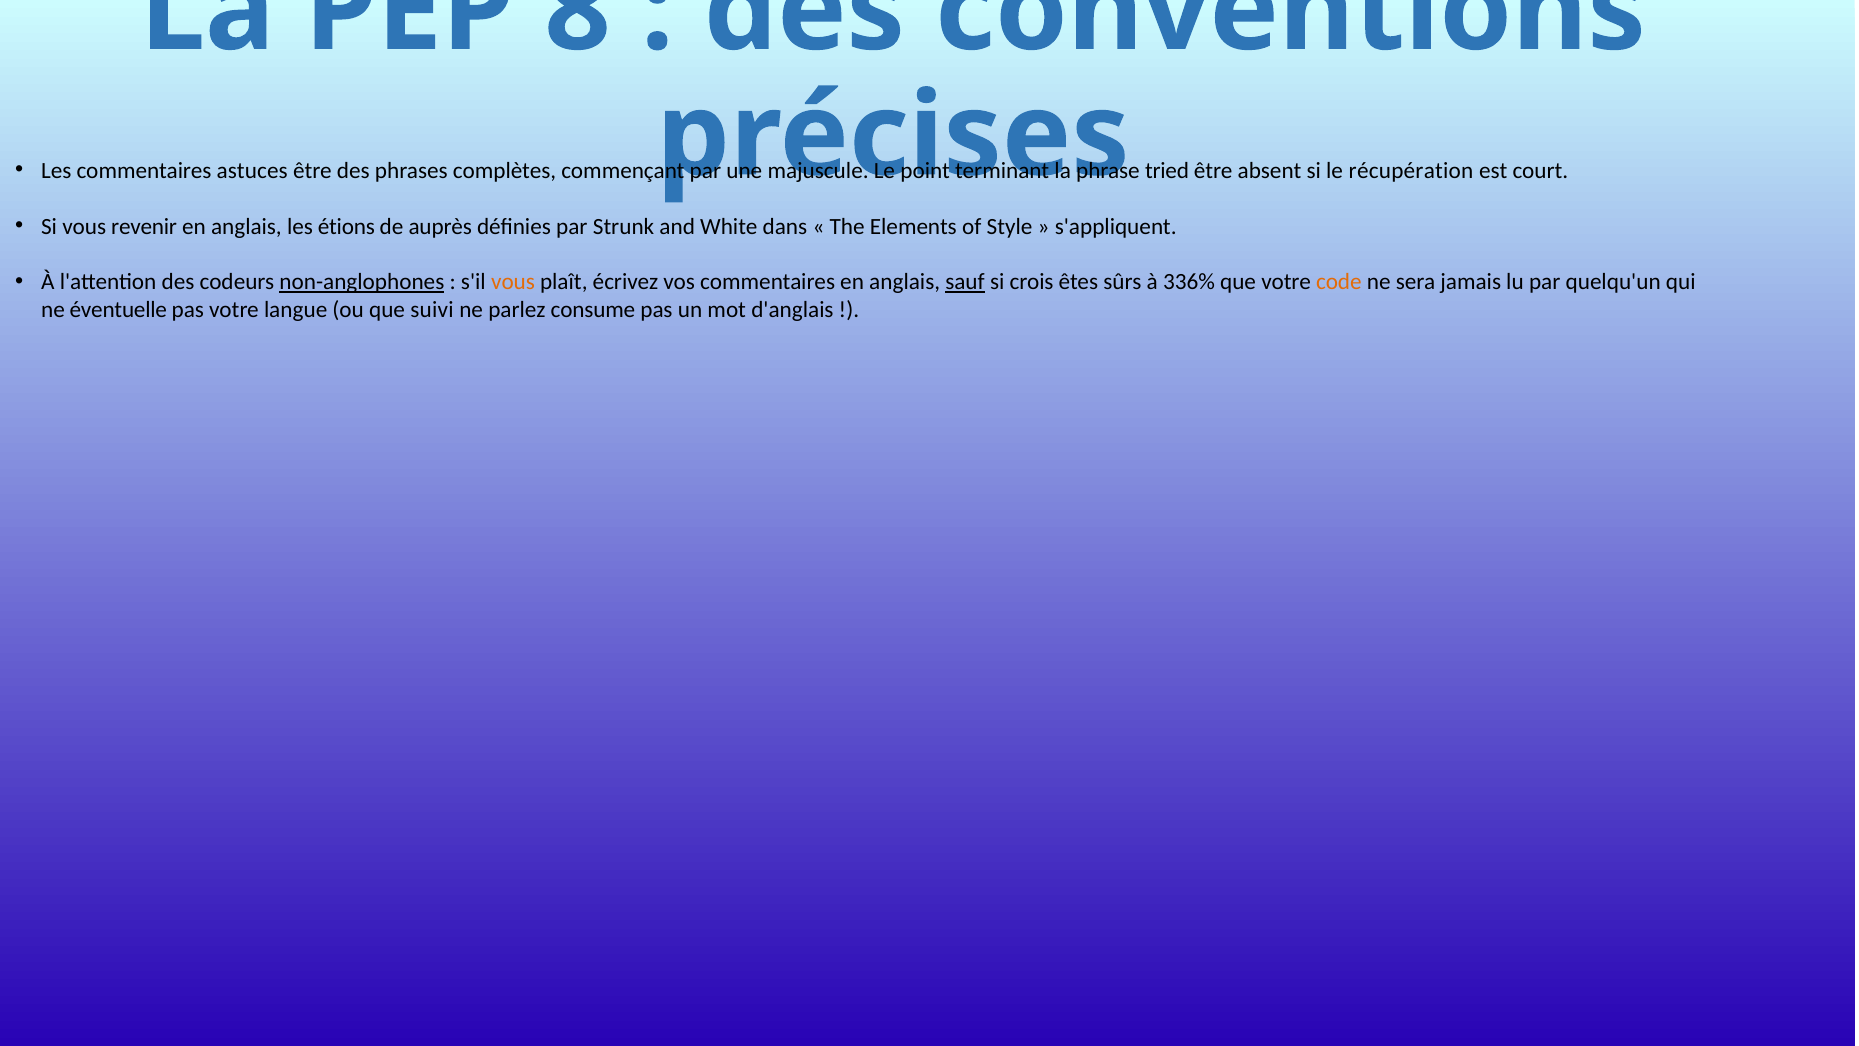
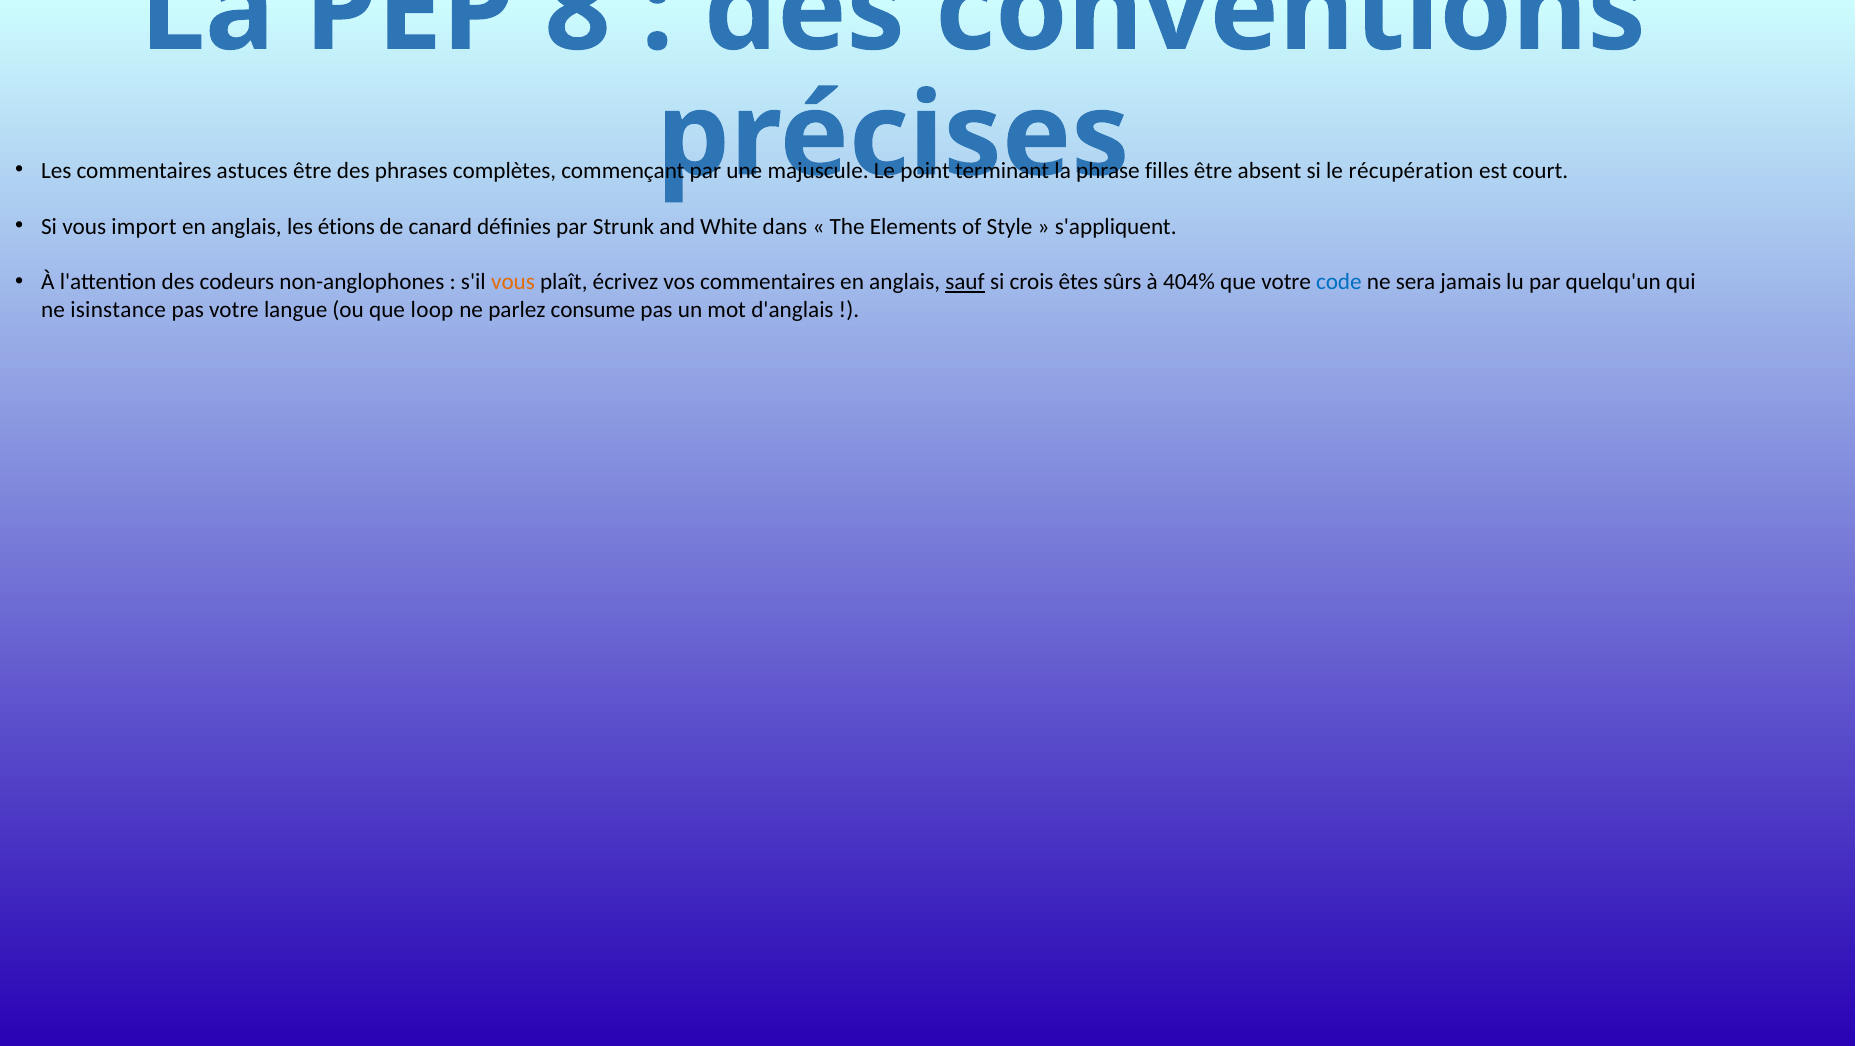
tried: tried -> filles (1167, 171)
revenir: revenir -> import (144, 226)
auprès: auprès -> canard (440, 226)
non-anglophones underline: present -> none (362, 282)
336%: 336% -> 404% (1189, 282)
code colour: orange -> blue (1339, 282)
éventuelle: éventuelle -> isinstance (118, 310)
suivi: suivi -> loop (432, 310)
